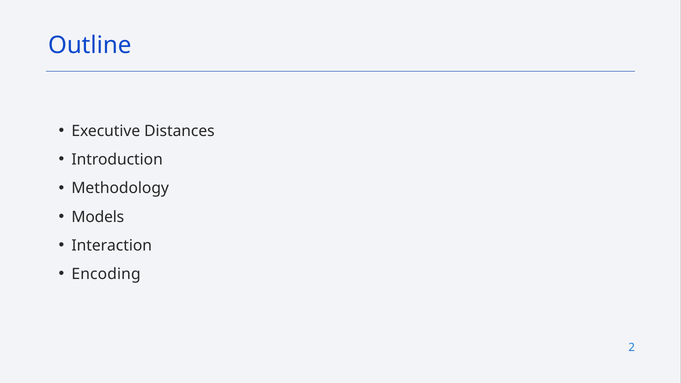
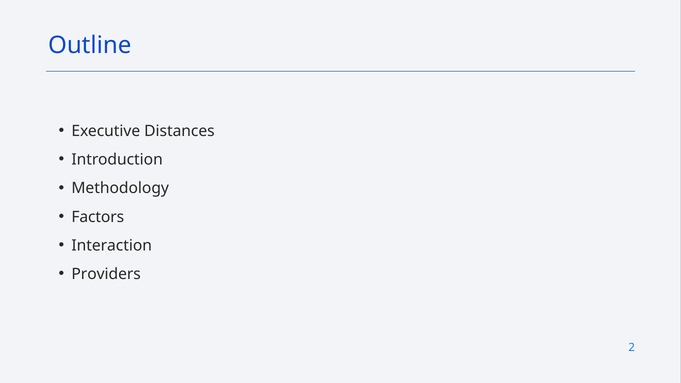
Models: Models -> Factors (98, 217)
Encoding: Encoding -> Providers (106, 274)
